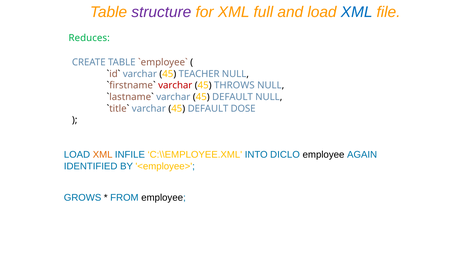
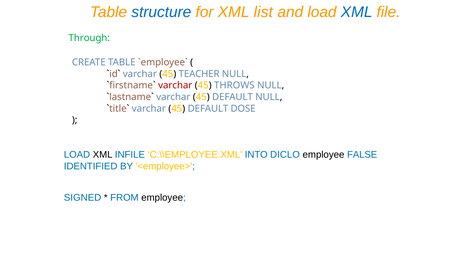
structure colour: purple -> blue (161, 12)
full: full -> list (263, 12)
Reduces: Reduces -> Through (89, 38)
XML colour: orange -> black (103, 155)
AGAIN: AGAIN -> FALSE (362, 155)
GROWS: GROWS -> SIGNED (83, 198)
